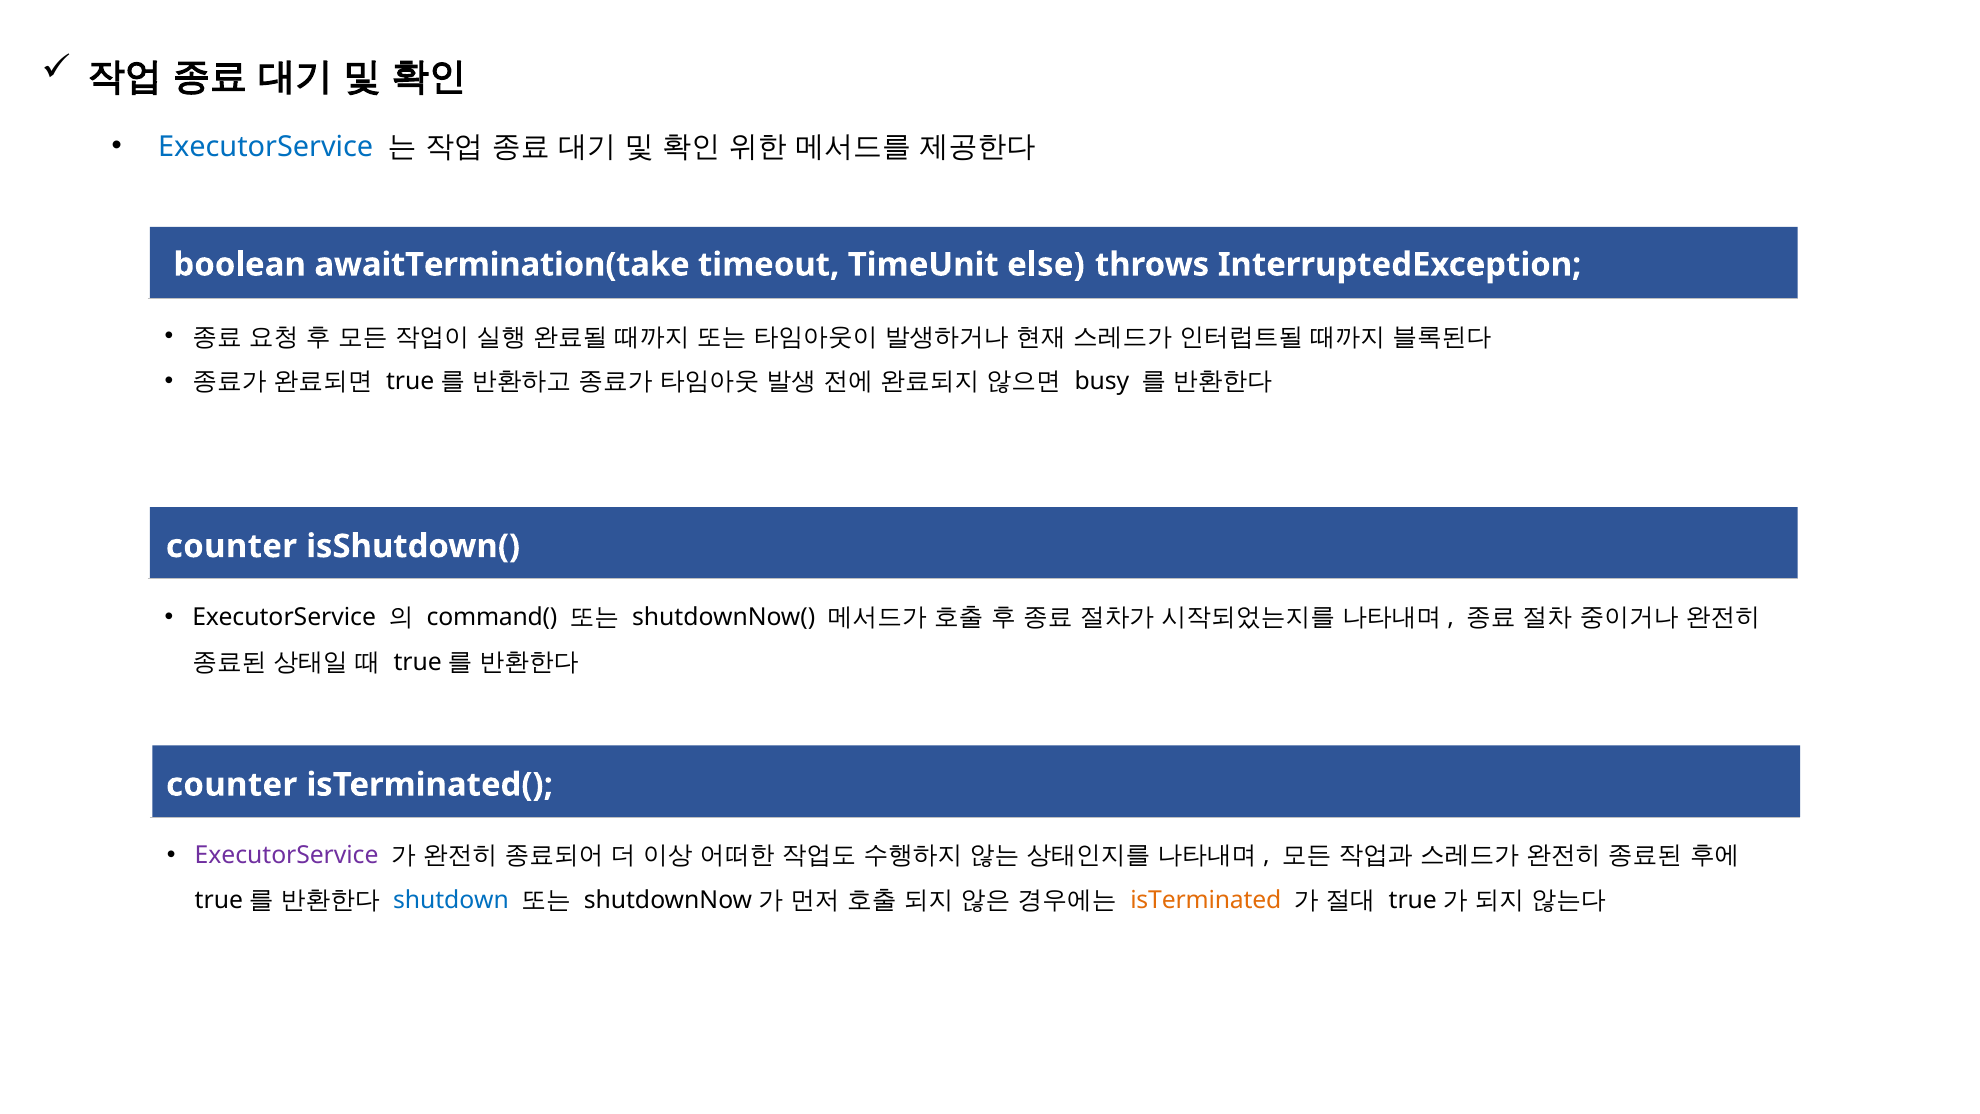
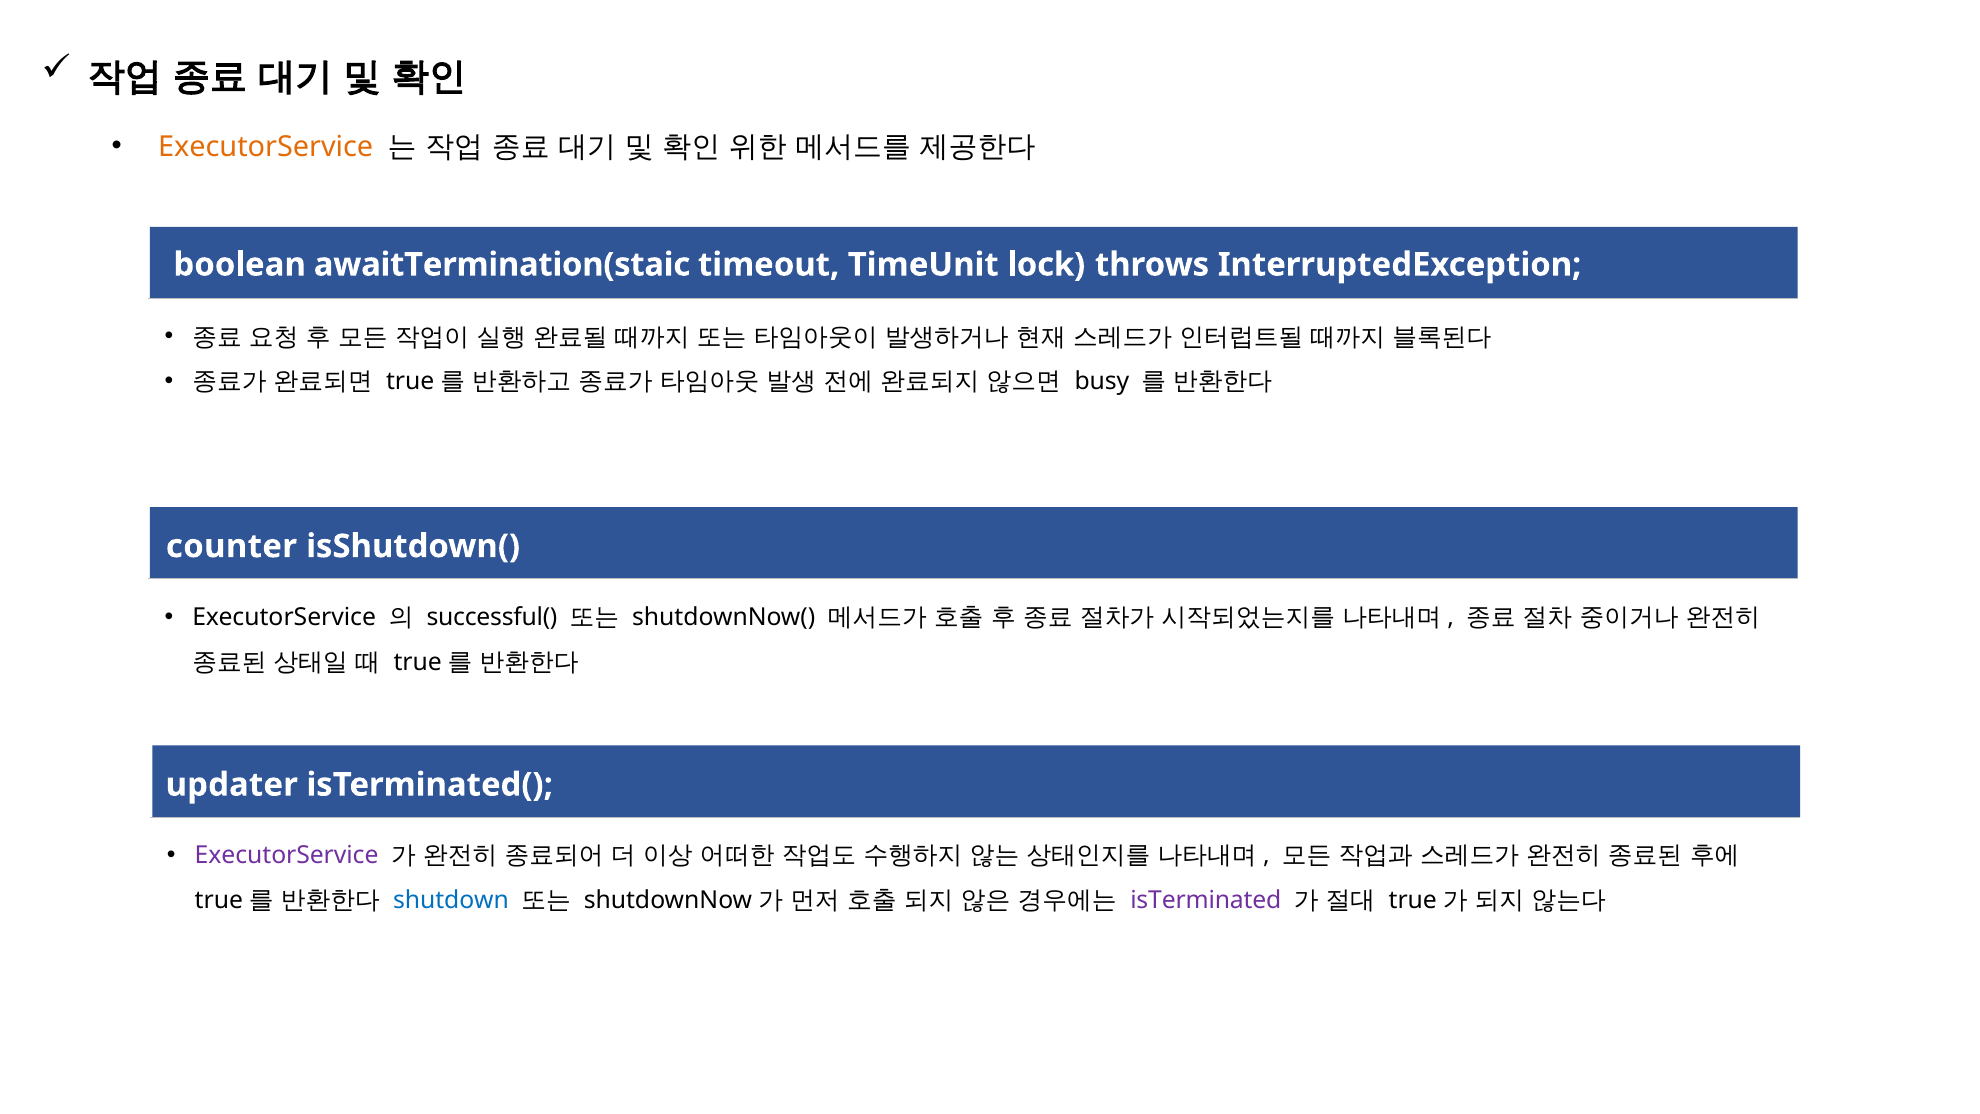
ExecutorService colour: blue -> orange (266, 147)
awaitTermination(take: awaitTermination(take -> awaitTermination(staic (502, 265)
else: else -> lock (1046, 265)
command(: command( -> successful( (492, 617)
counter: counter -> updater (232, 785)
isTerminated colour: orange -> purple (1206, 900)
